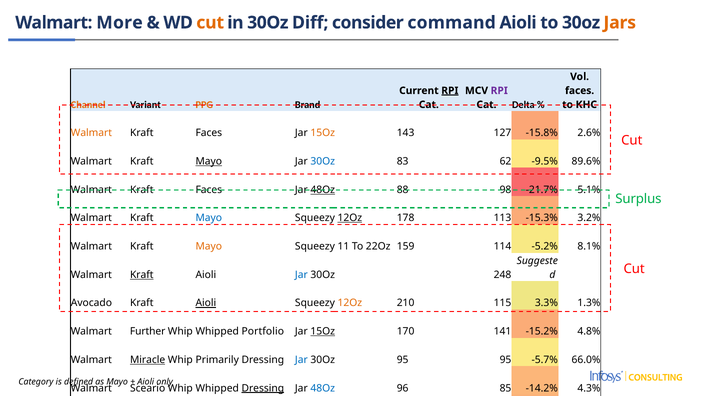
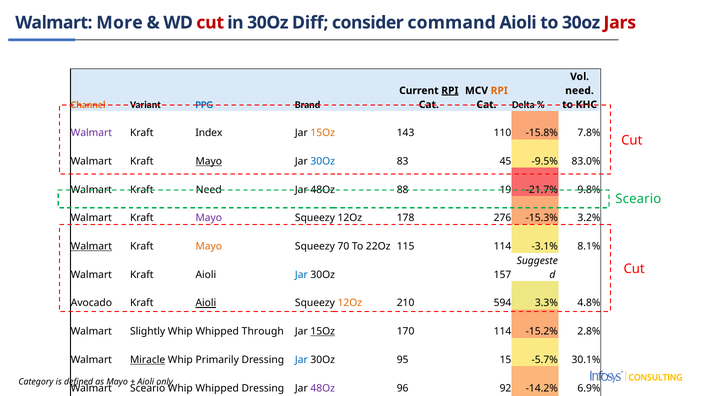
cut colour: orange -> red (210, 23)
Jars colour: orange -> red (620, 23)
RPI colour: purple -> orange (499, 91)
faces: faces -> need (580, 91)
PPG colour: orange -> blue (204, 105)
Walmart colour: orange -> purple (91, 133)
Faces: Faces -> Index (209, 133)
127: 127 -> 110 (503, 133)
2.6%: 2.6% -> 7.8% (589, 133)
62: 62 -> 45 (505, 161)
89.6%: 89.6% -> 83.0% (586, 161)
Faces: Faces -> Need (209, 190)
48Oz underline: present -> none (323, 190)
98: 98 -> 19 (505, 190)
5.1%: 5.1% -> 9.8% (589, 190)
Surplus: Surplus -> Sceario (638, 199)
Mayo colour: blue -> purple (209, 218)
12Oz underline: present -> none (350, 218)
113: 113 -> 276 (503, 218)
Walmart underline: none -> present (91, 246)
11: 11 -> 70 (343, 246)
159: 159 -> 115 (406, 246)
-5.2%: -5.2% -> -3.1% (545, 246)
Kraft underline: present -> none (142, 275)
248: 248 -> 157 (503, 275)
115: 115 -> 594 (503, 303)
1.3%: 1.3% -> 4.8% (589, 303)
Further: Further -> Slightly (148, 331)
Portfolio: Portfolio -> Through (263, 331)
170 141: 141 -> 114 (503, 331)
4.8%: 4.8% -> 2.8% (589, 331)
95 95: 95 -> 15 (505, 360)
66.0%: 66.0% -> 30.1% (586, 360)
Dressing underline: present -> none (263, 388)
48Oz colour: blue -> purple (323, 388)
85: 85 -> 92 (505, 388)
4.3%: 4.3% -> 6.9% (589, 388)
